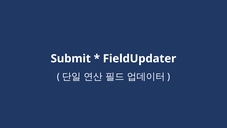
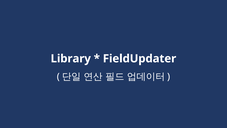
Submit: Submit -> Library (71, 58)
